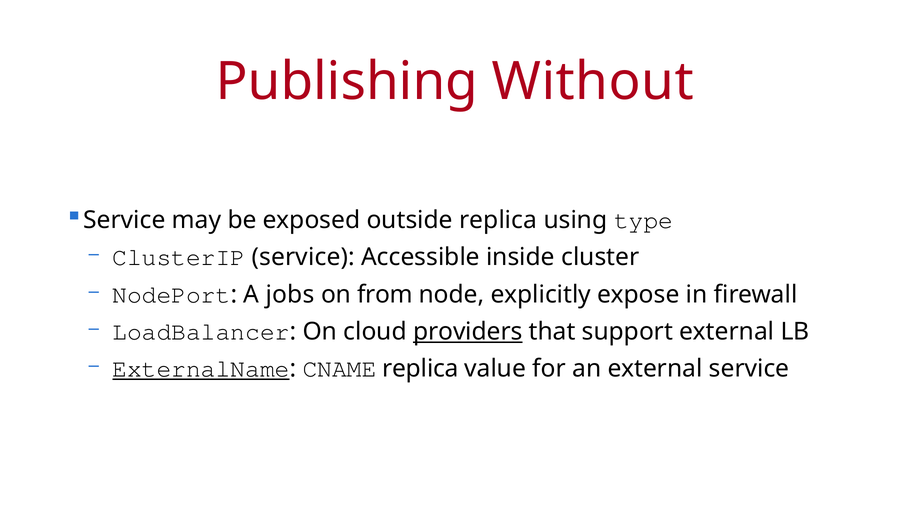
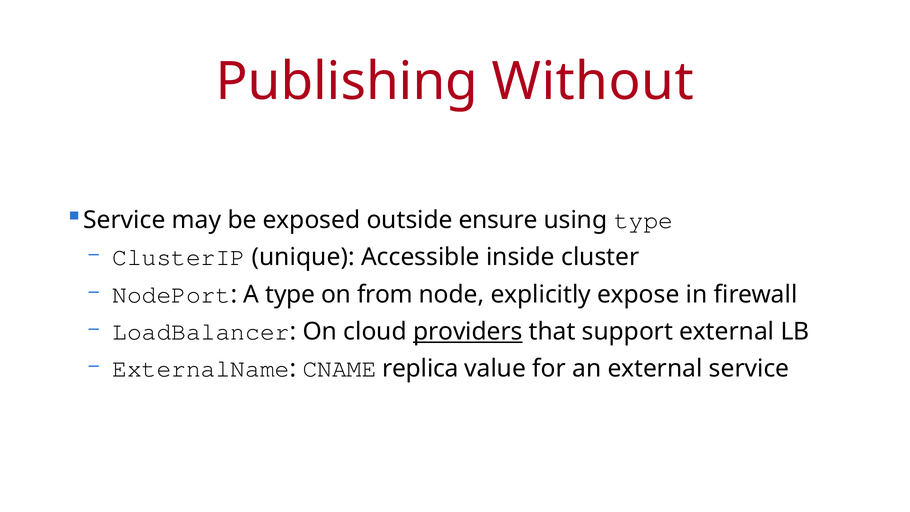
outside replica: replica -> ensure (498, 220)
ClusterIP service: service -> unique (303, 257)
A jobs: jobs -> type (290, 294)
ExternalName underline: present -> none (201, 369)
